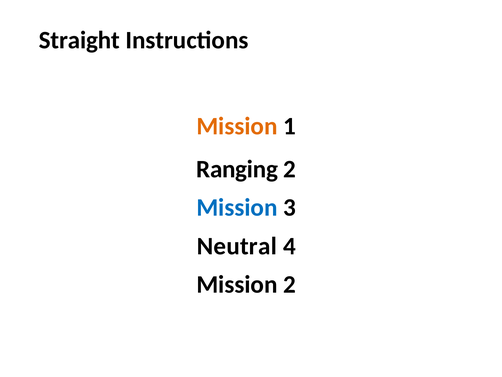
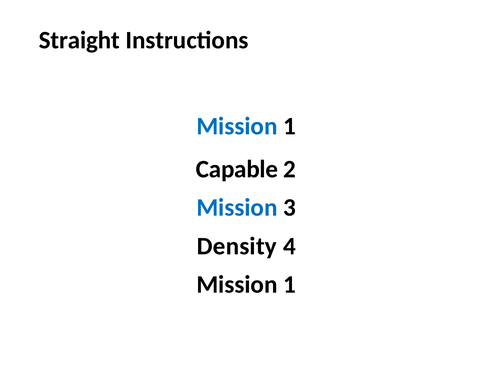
Mission colour: orange -> blue (237, 126)
Ranging: Ranging -> Capable (237, 169)
Neutral: Neutral -> Density (237, 246)
2: 2 -> 1 (290, 284)
